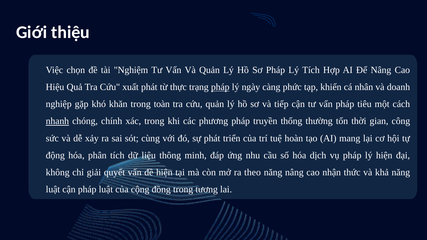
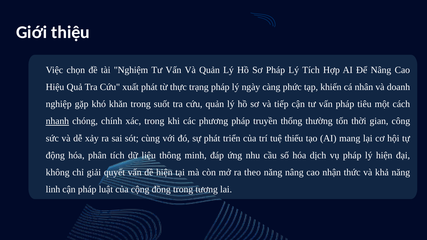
pháp underline: present -> none (220, 87)
toàn: toàn -> suốt (162, 104)
hoàn: hoàn -> thiếu (294, 138)
luật: luật -> linh (53, 190)
